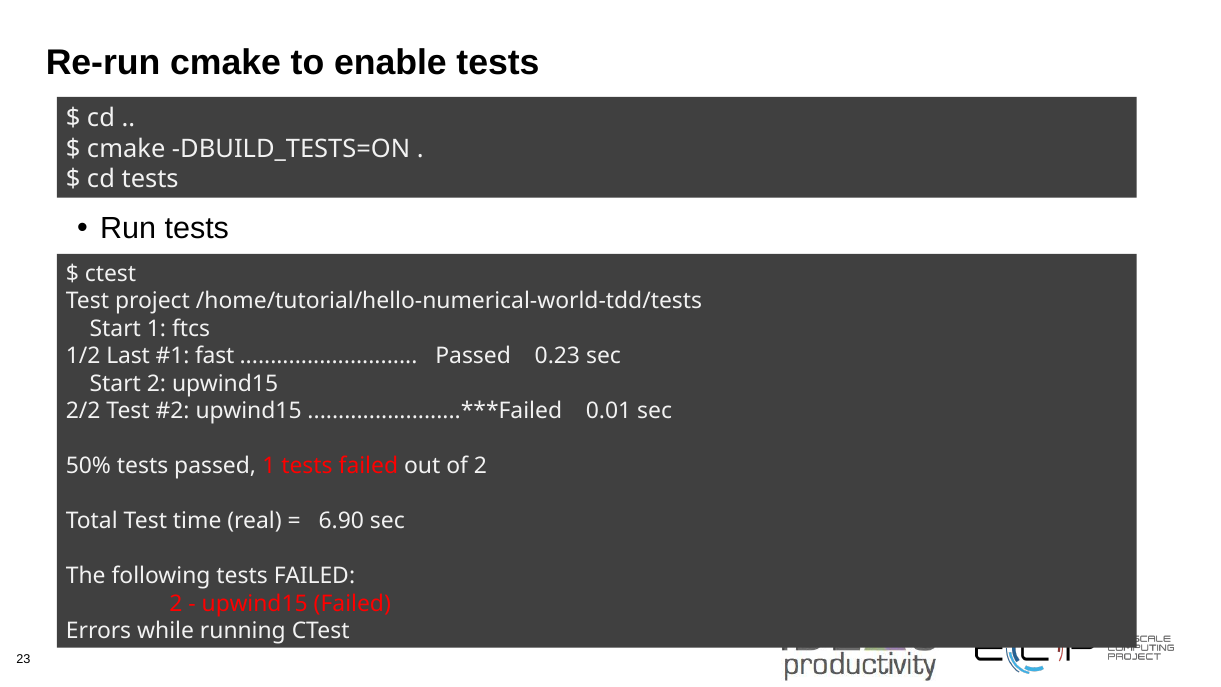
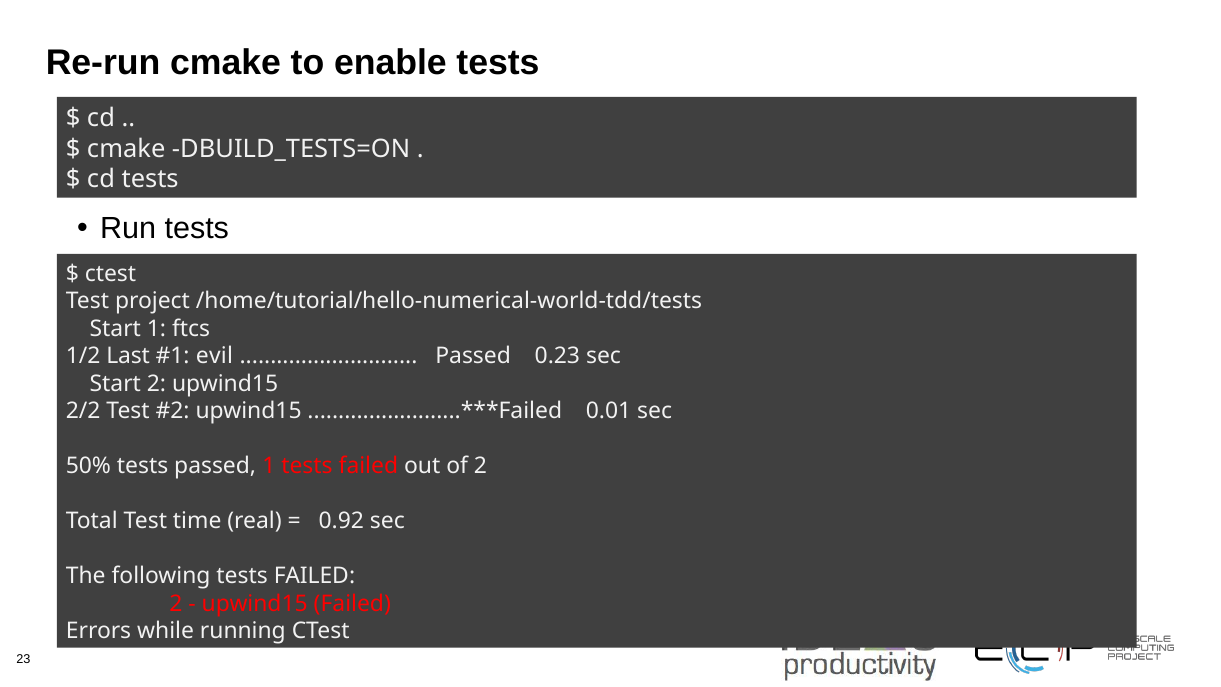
fast: fast -> evil (214, 356)
6.90: 6.90 -> 0.92 (341, 521)
